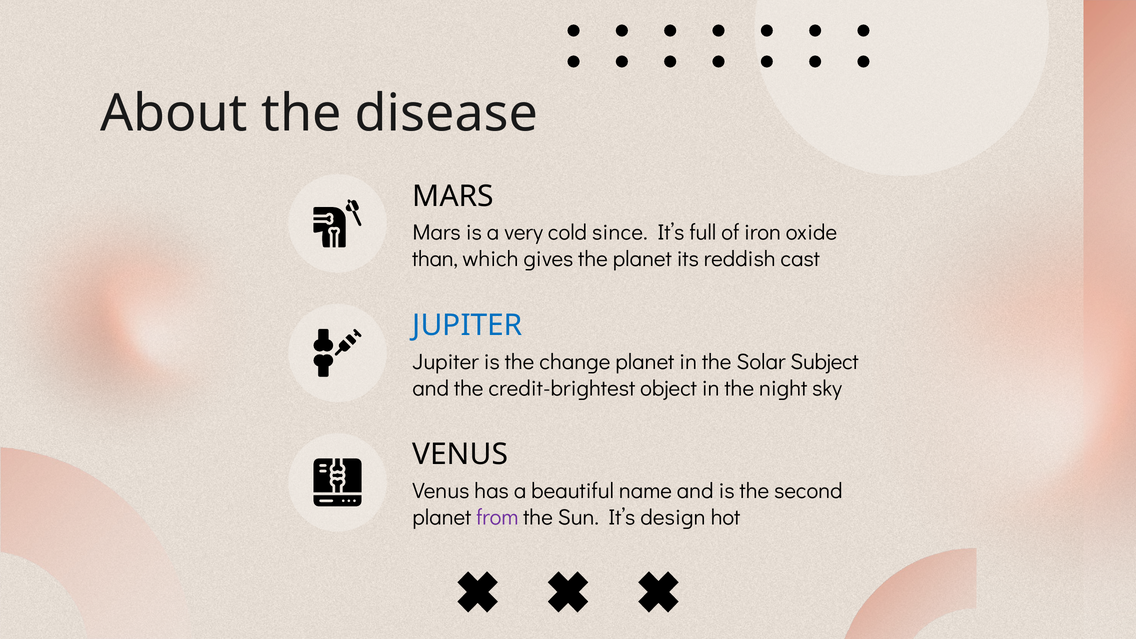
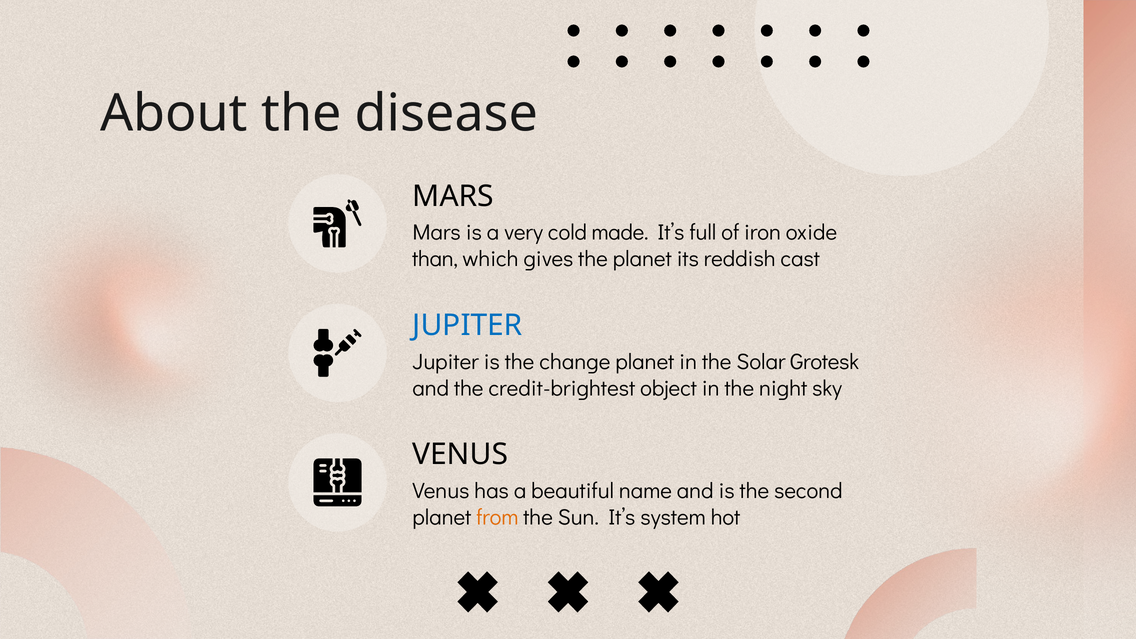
since: since -> made (620, 233)
Subject: Subject -> Grotesk (824, 362)
from colour: purple -> orange (497, 517)
design: design -> system (673, 517)
